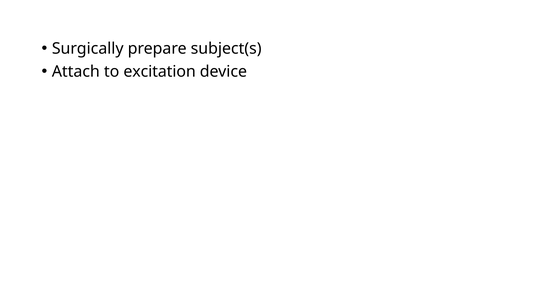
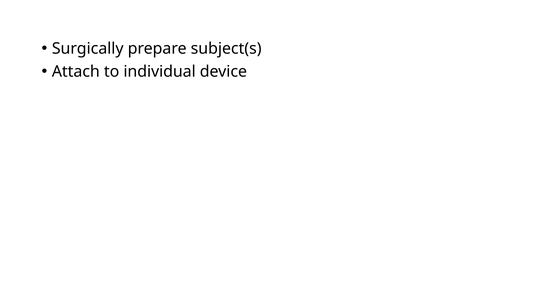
excitation: excitation -> individual (160, 71)
